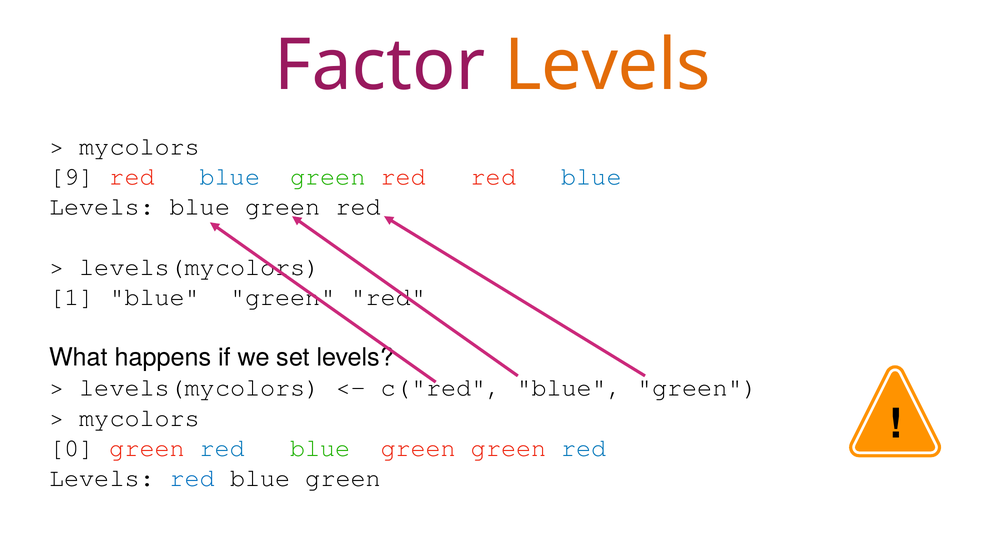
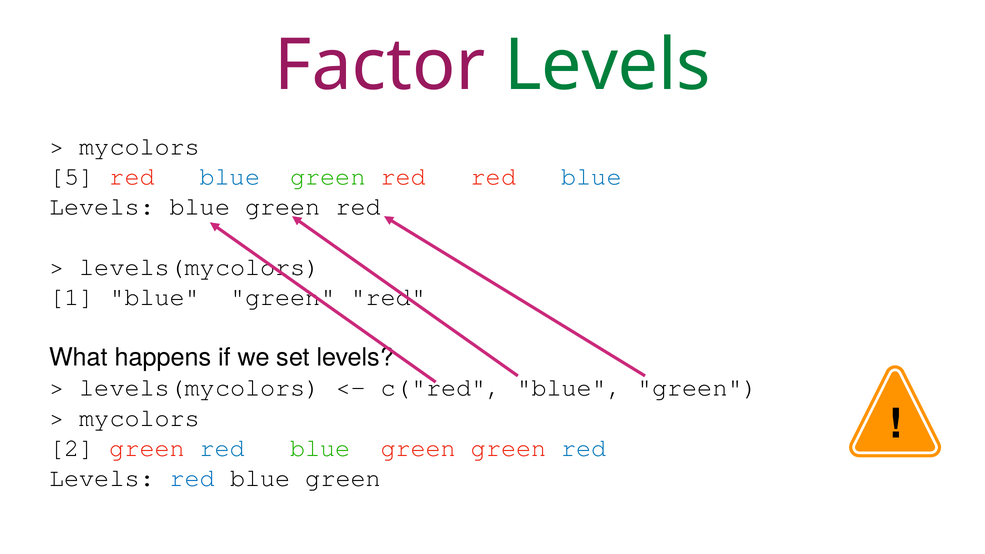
Levels colour: orange -> green (607, 66)
9: 9 -> 5 (72, 176)
0: 0 -> 2 (72, 448)
